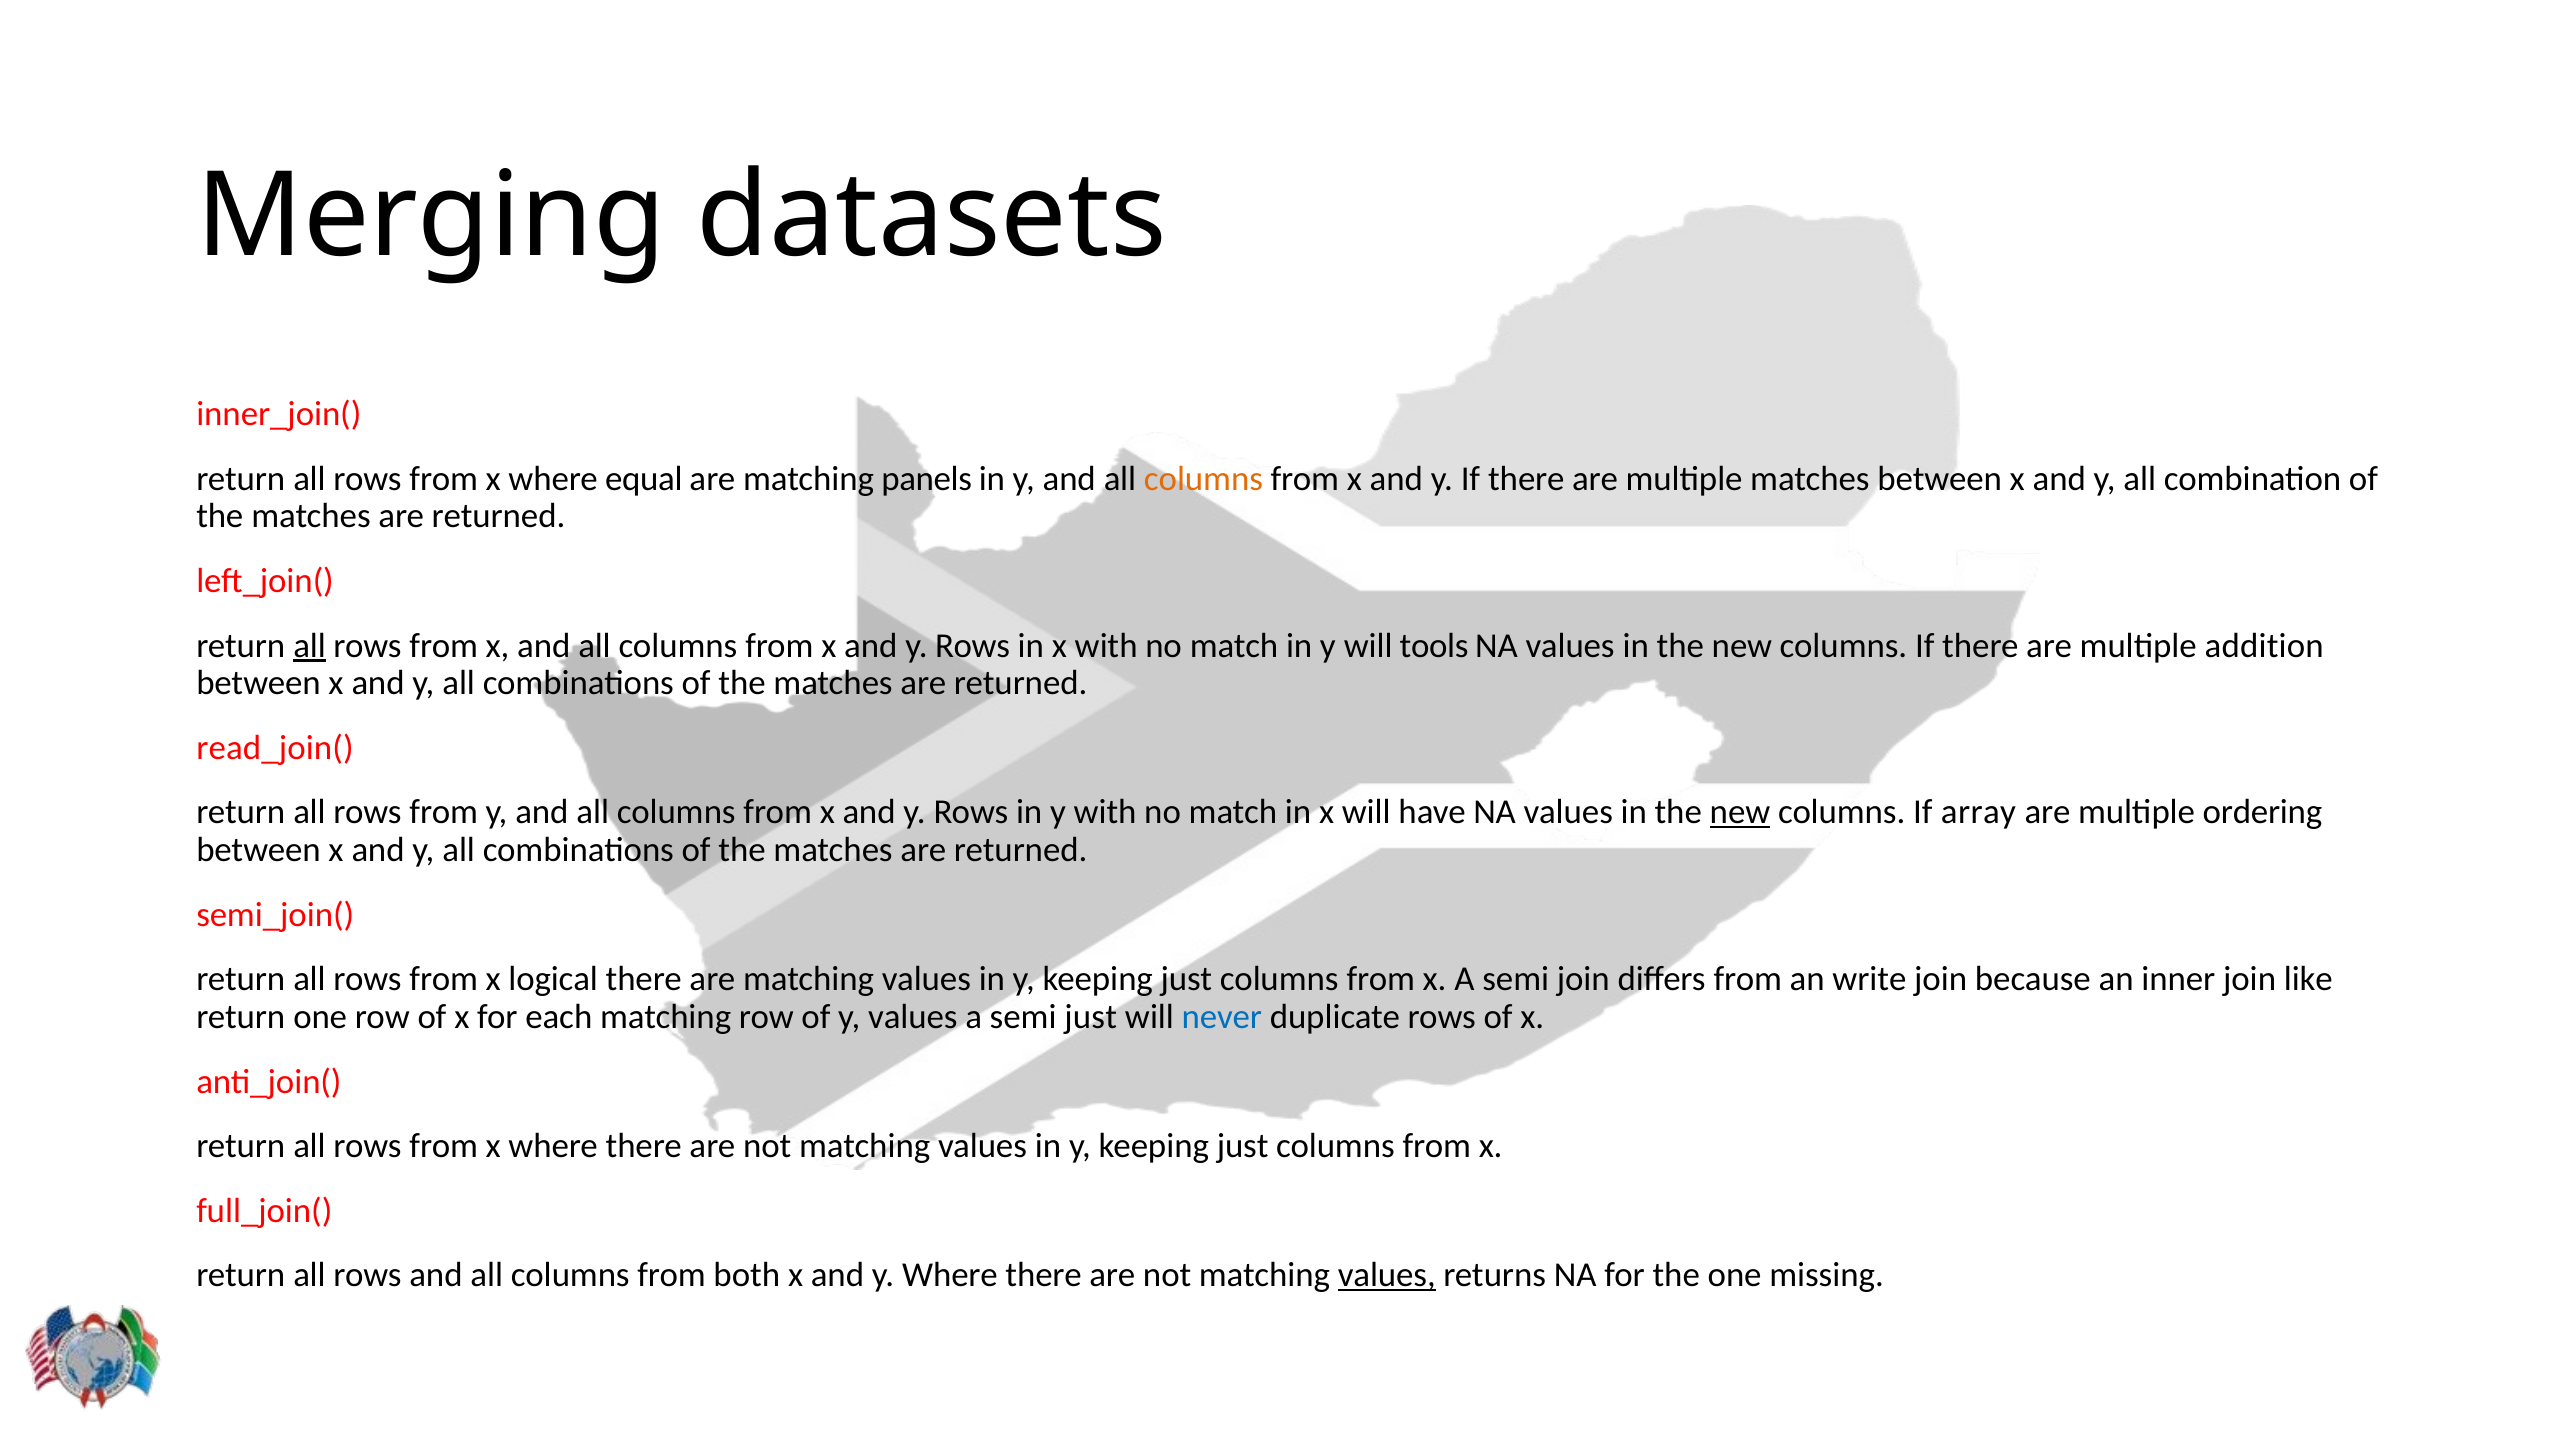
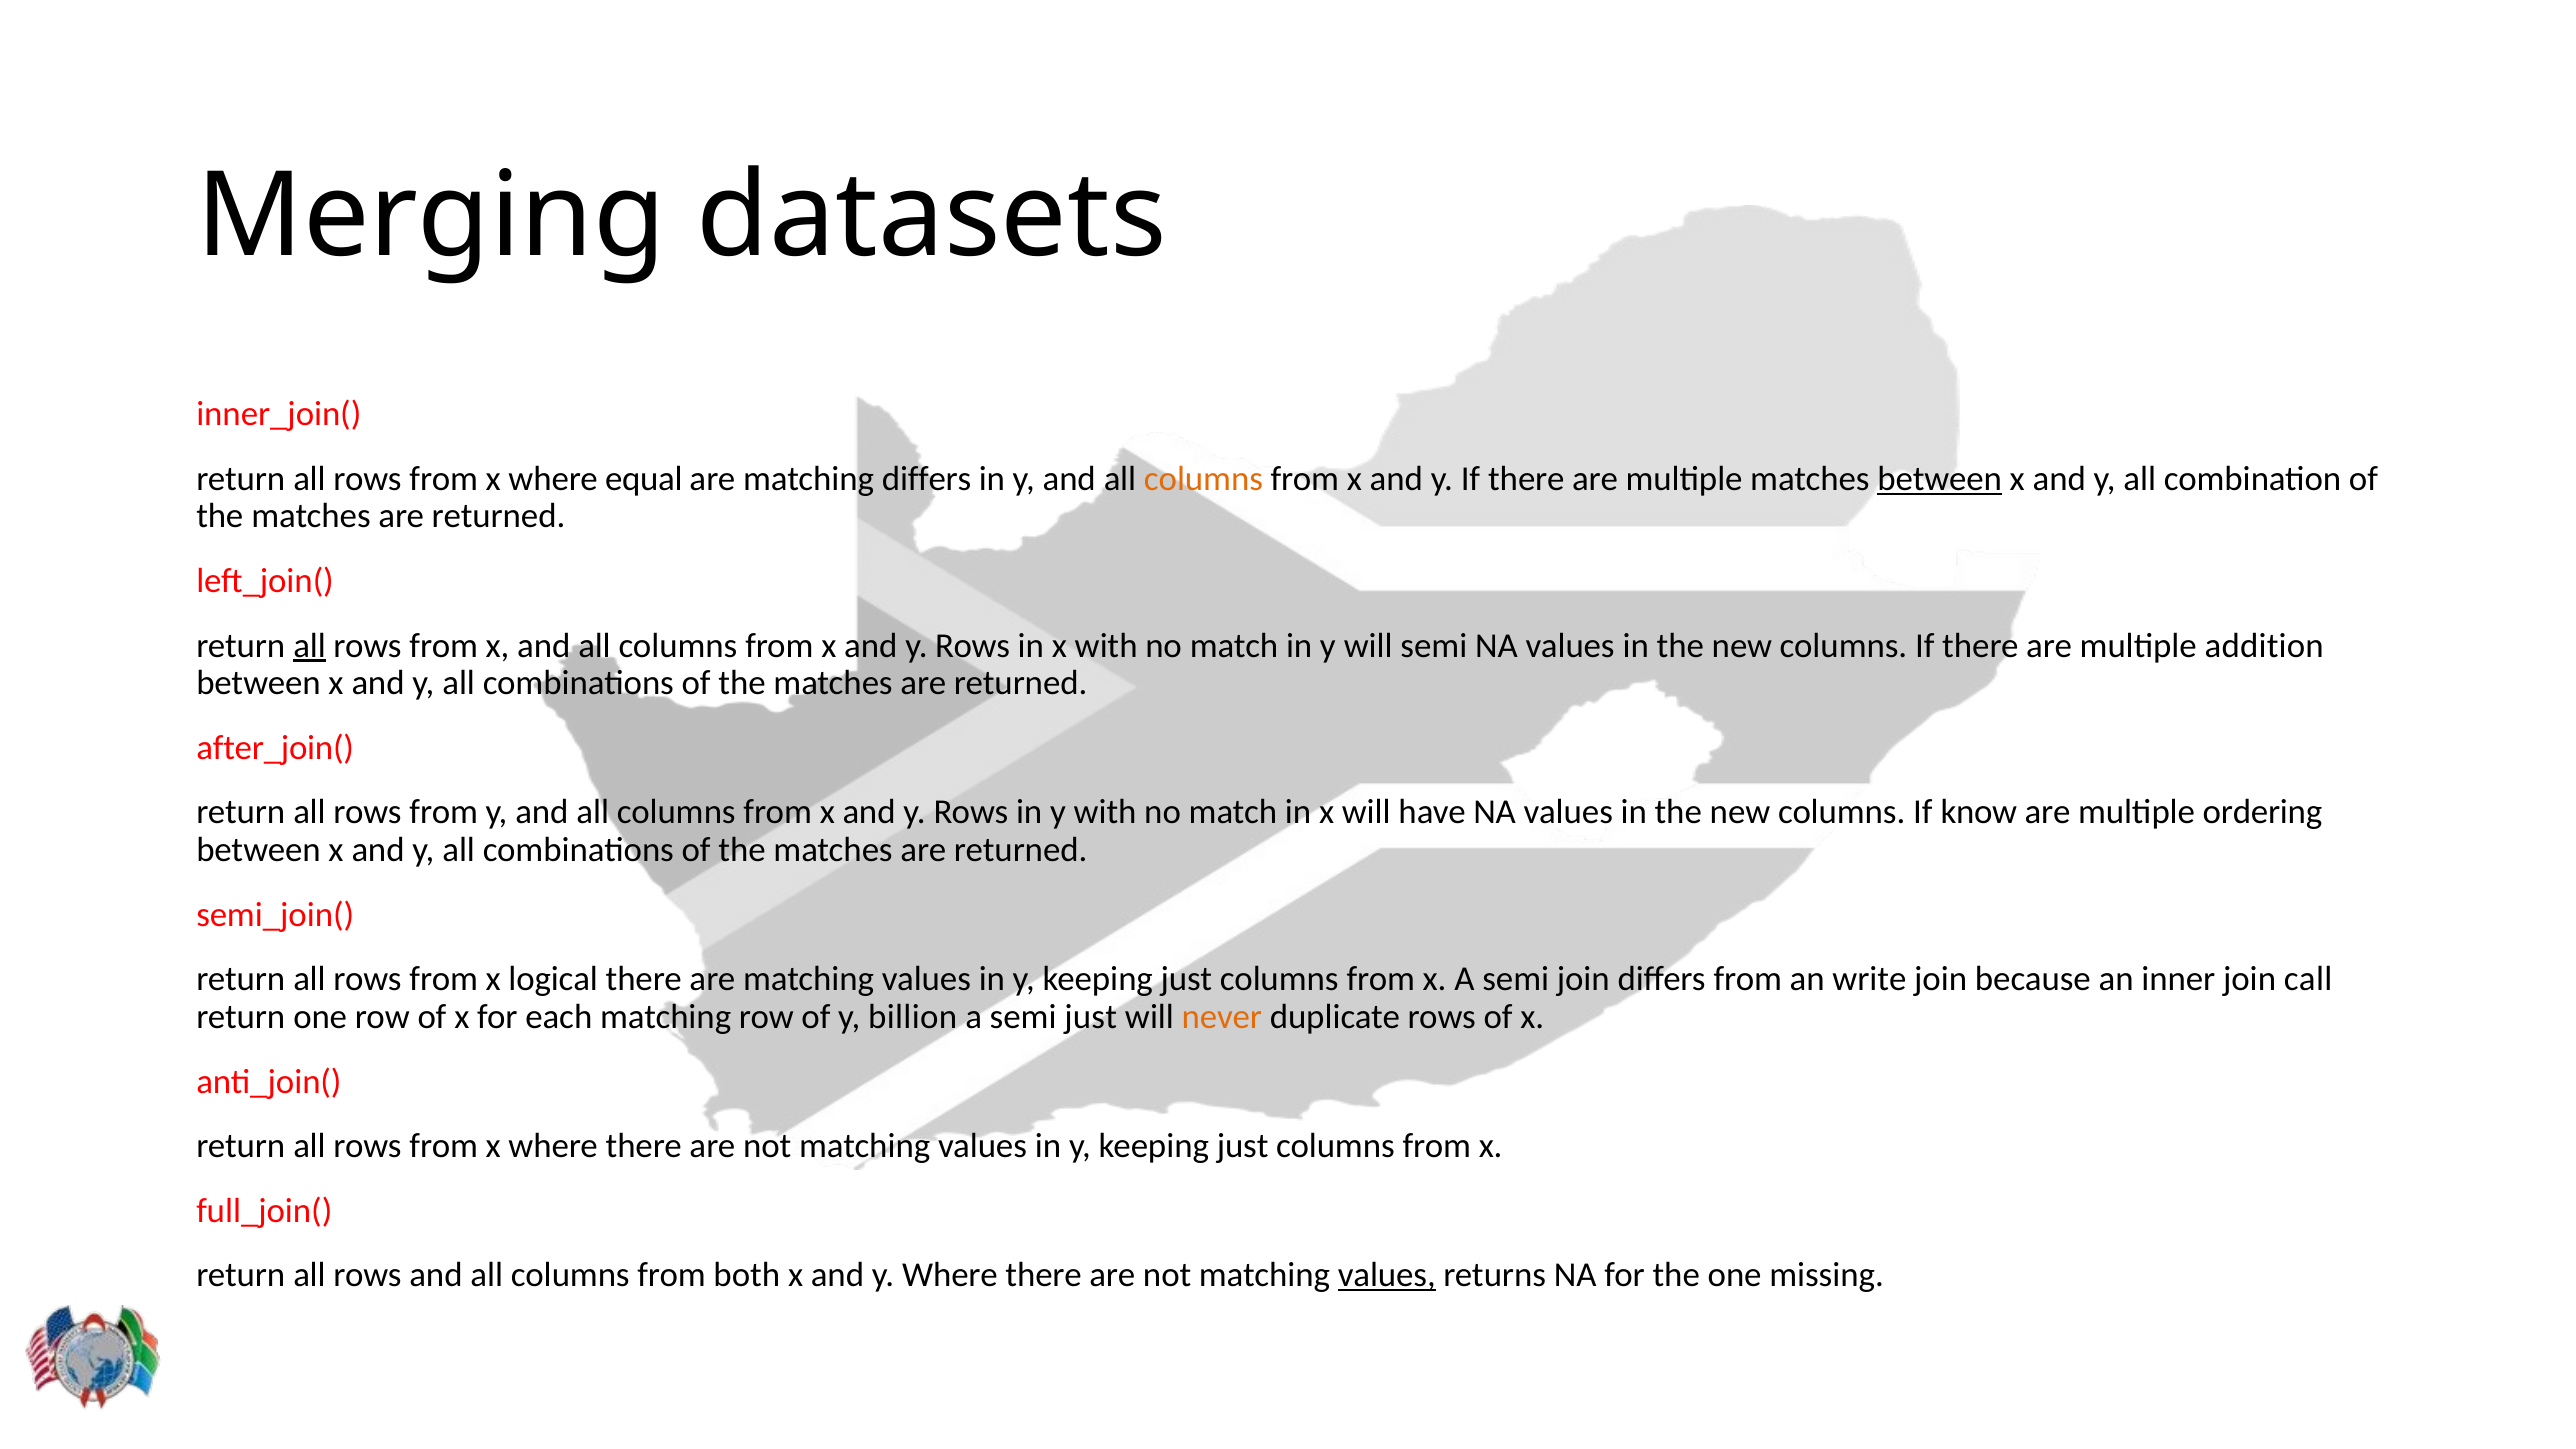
matching panels: panels -> differs (927, 479)
between underline: none -> present (1940, 479)
will tools: tools -> semi (1434, 646)
read_join(: read_join( -> after_join( (275, 748)
new underline: present -> none (1740, 812)
array: array -> know (1979, 812)
like: like -> call (2308, 979)
y values: values -> billion (913, 1017)
never colour: blue -> orange (1222, 1017)
